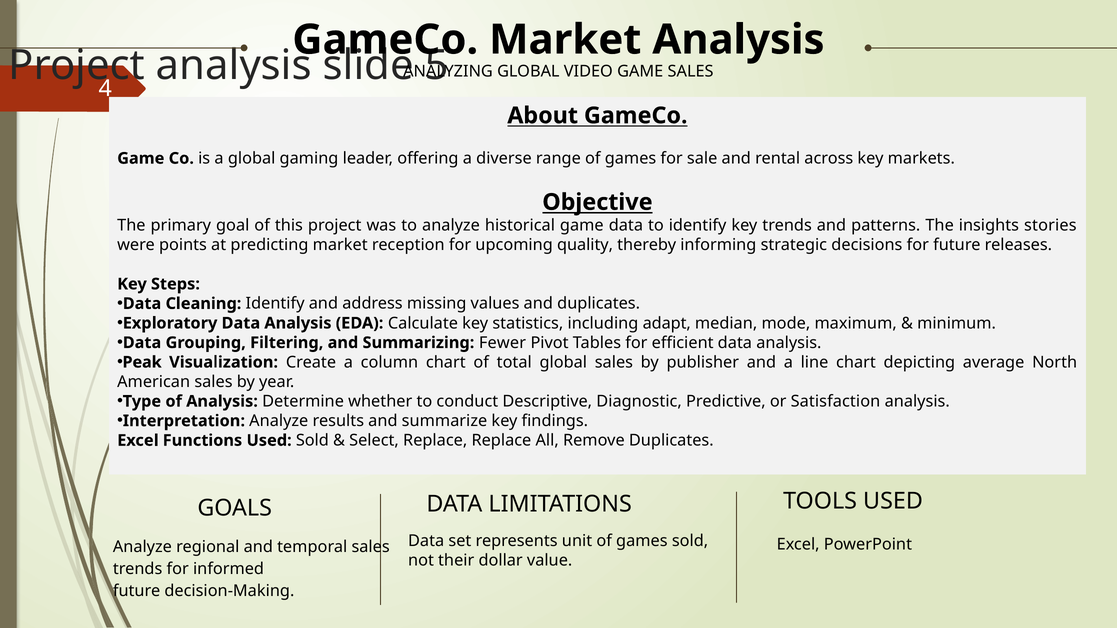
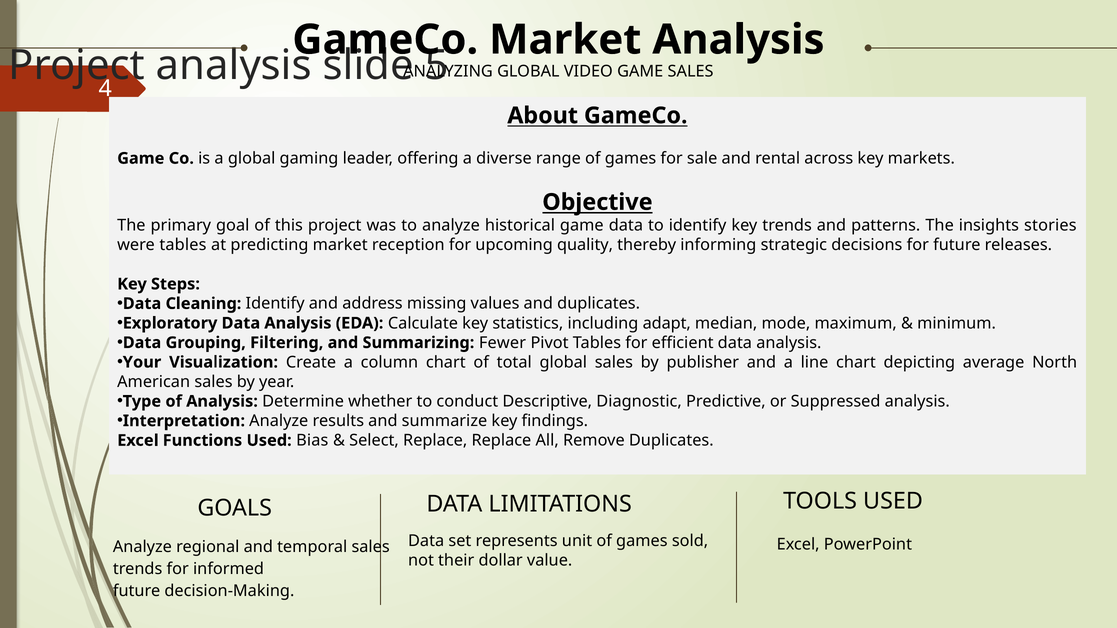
were points: points -> tables (183, 245)
Peak: Peak -> Your (142, 362)
Satisfaction: Satisfaction -> Suppressed (836, 402)
Used Sold: Sold -> Bias (312, 441)
